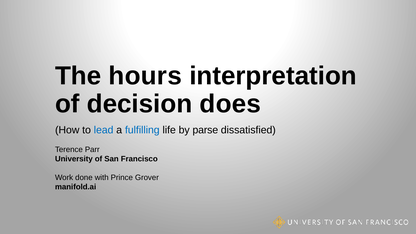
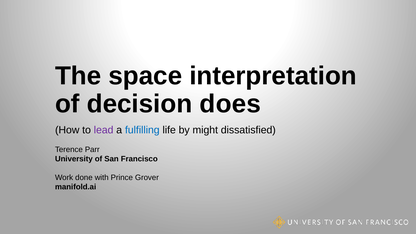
hours: hours -> space (145, 76)
lead colour: blue -> purple (104, 130)
parse: parse -> might (205, 130)
